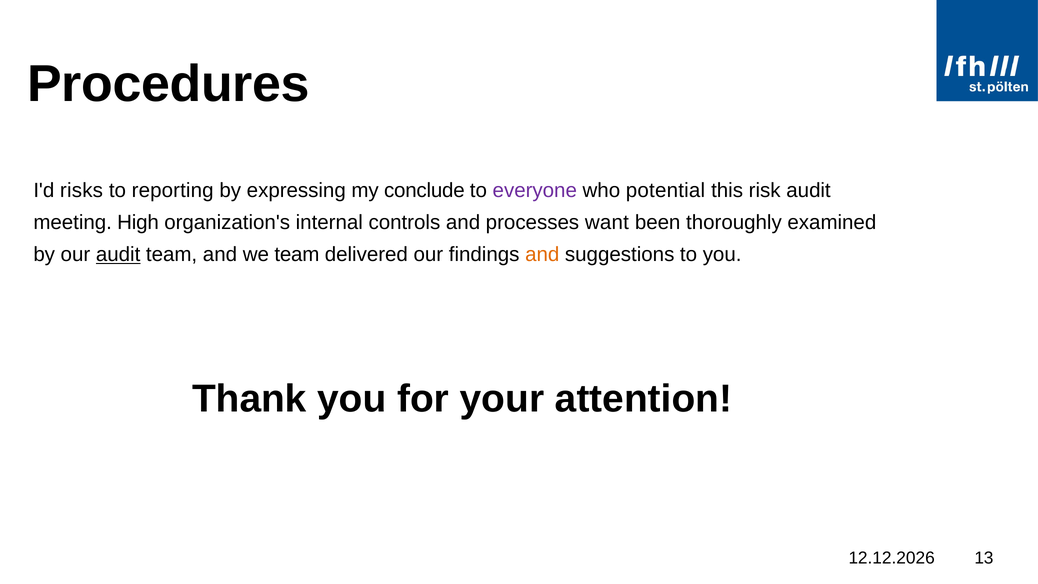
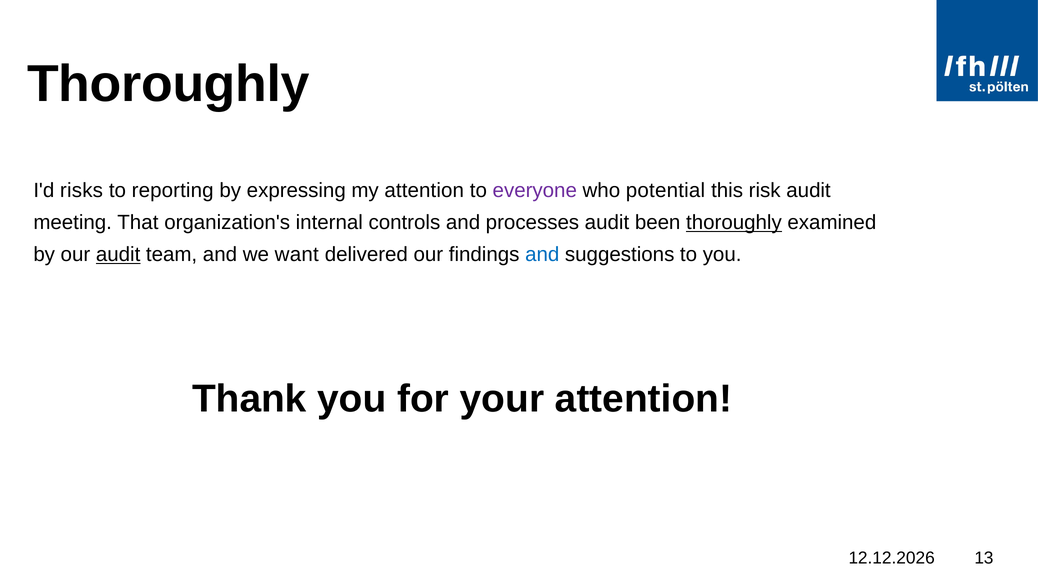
Procedures: Procedures -> Thoroughly (168, 84)
my conclude: conclude -> attention (424, 191)
High: High -> That (138, 223)
processes want: want -> audit (607, 223)
thoroughly underline: none -> present (734, 223)
we team: team -> want (297, 255)
and colour: orange -> blue (542, 255)
